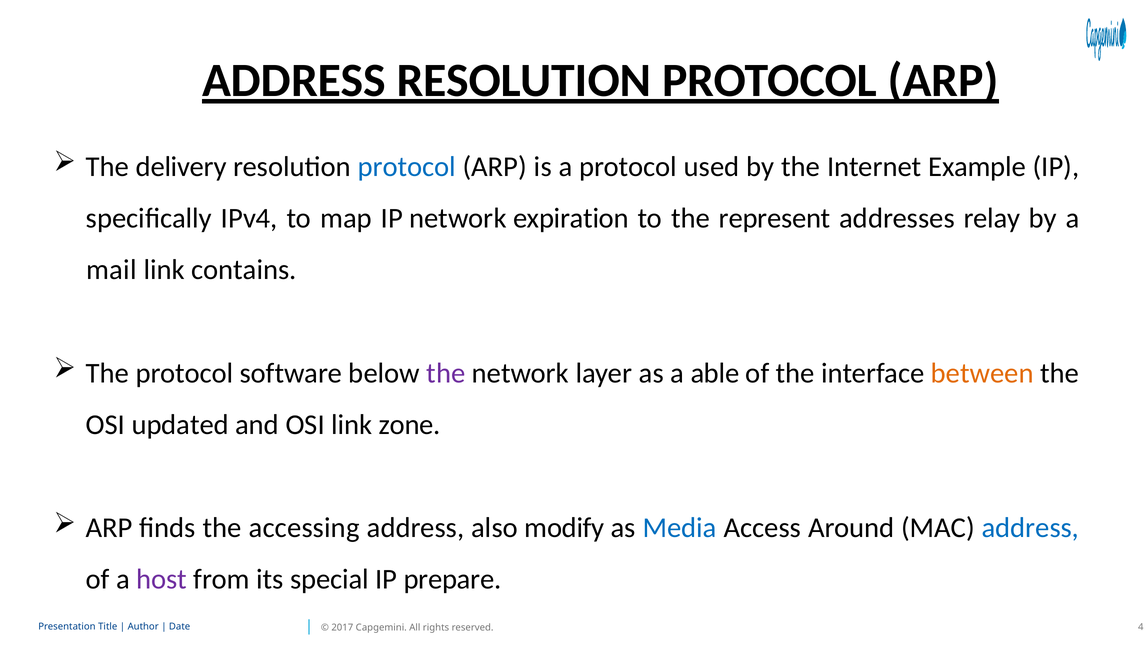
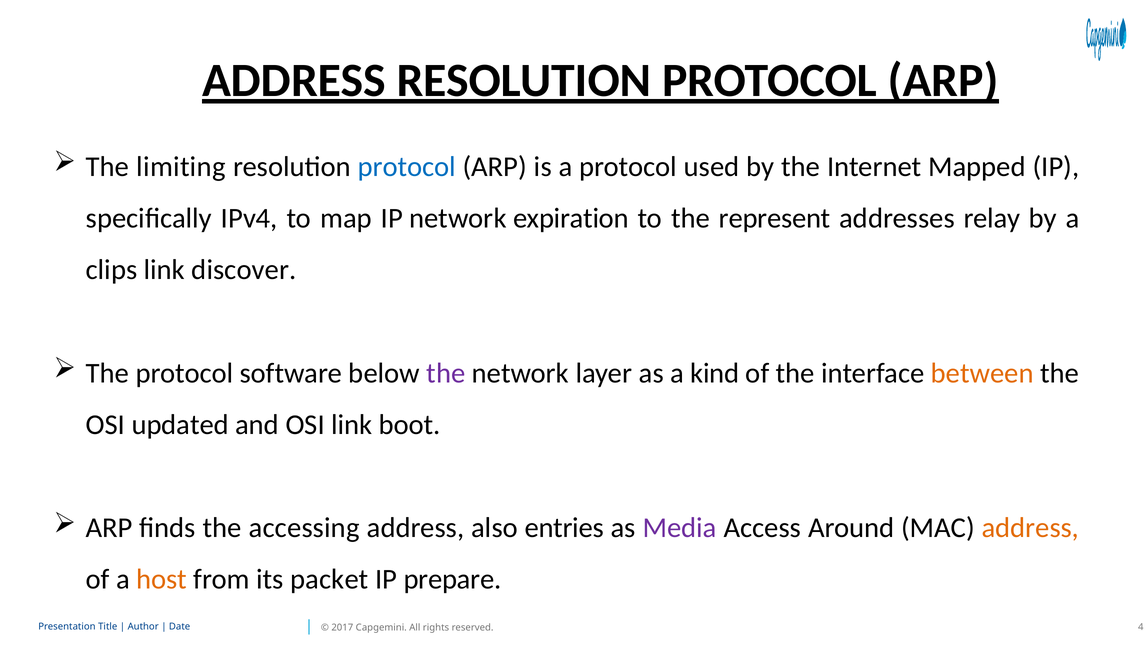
delivery: delivery -> limiting (181, 167)
Example: Example -> Mapped (977, 167)
mail: mail -> clips (112, 270)
contains: contains -> discover (244, 270)
able: able -> kind (715, 373)
zone: zone -> boot (410, 425)
modify: modify -> entries (564, 528)
Media colour: blue -> purple (680, 528)
address colour: blue -> orange (1030, 528)
host colour: purple -> orange (162, 580)
special: special -> packet (329, 580)
